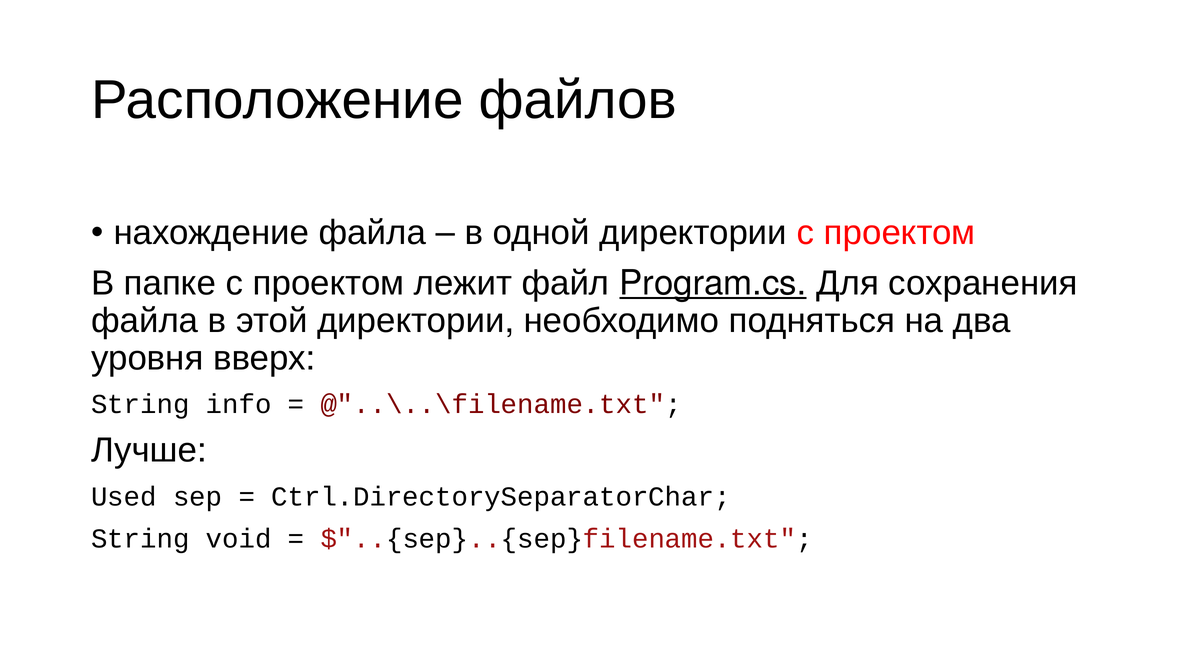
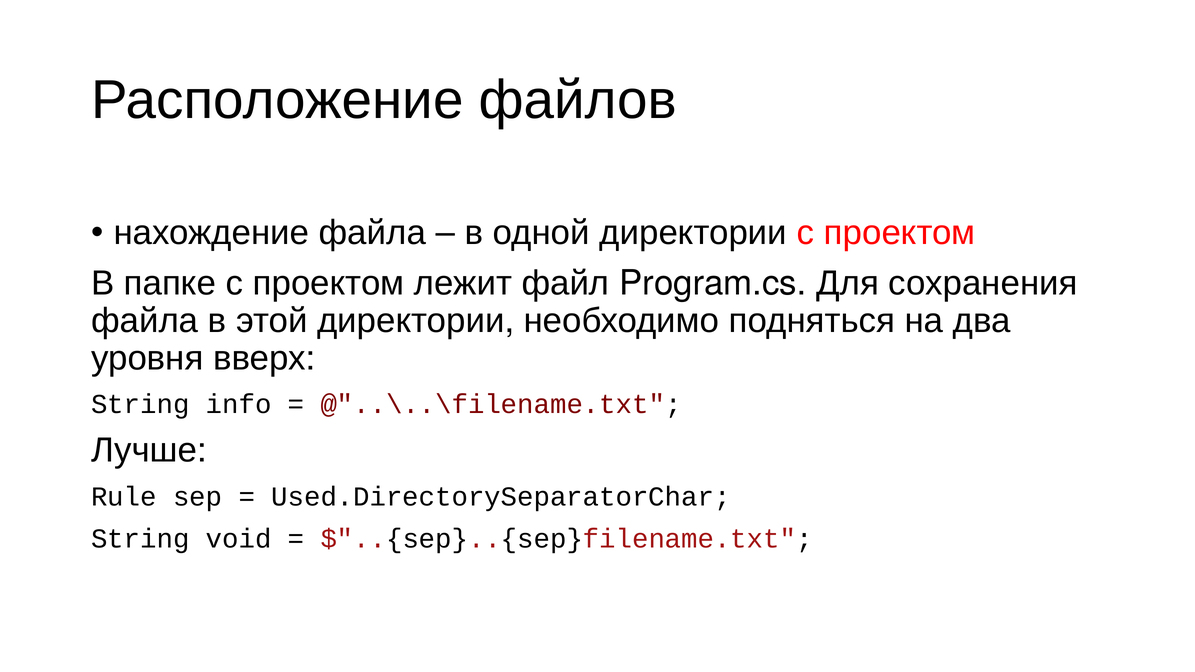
Program.cs underline: present -> none (713, 283)
Used: Used -> Rule (124, 497)
Ctrl.DirectorySeparatorChar: Ctrl.DirectorySeparatorChar -> Used.DirectorySeparatorChar (501, 497)
